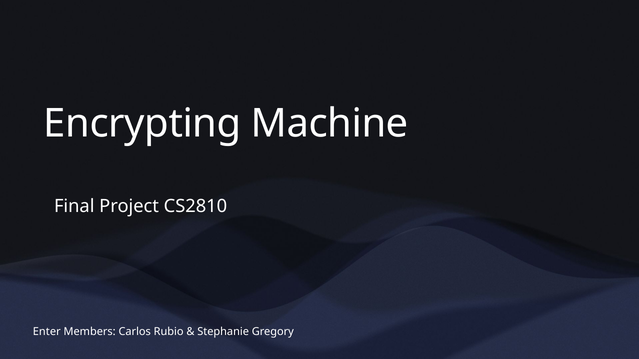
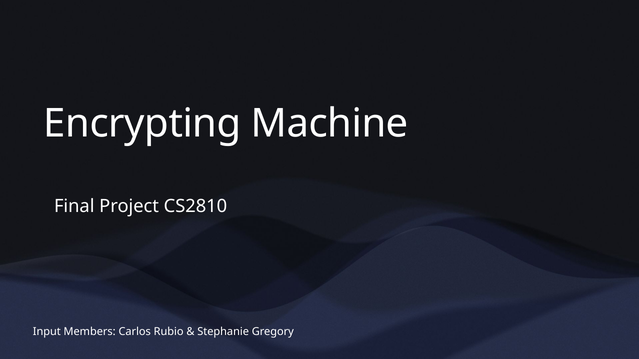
Enter: Enter -> Input (47, 332)
